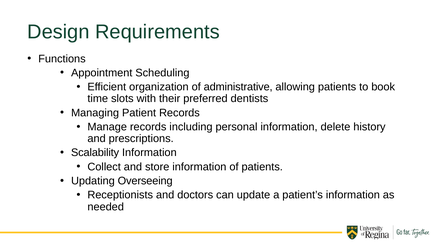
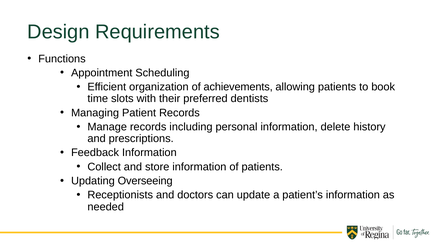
administrative: administrative -> achievements (238, 87)
Scalability: Scalability -> Feedback (95, 153)
